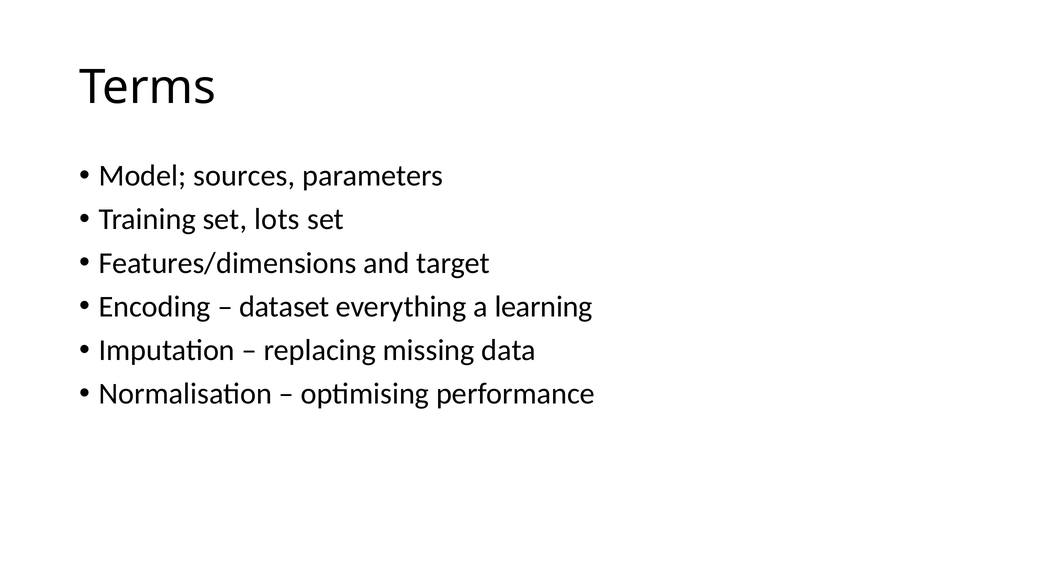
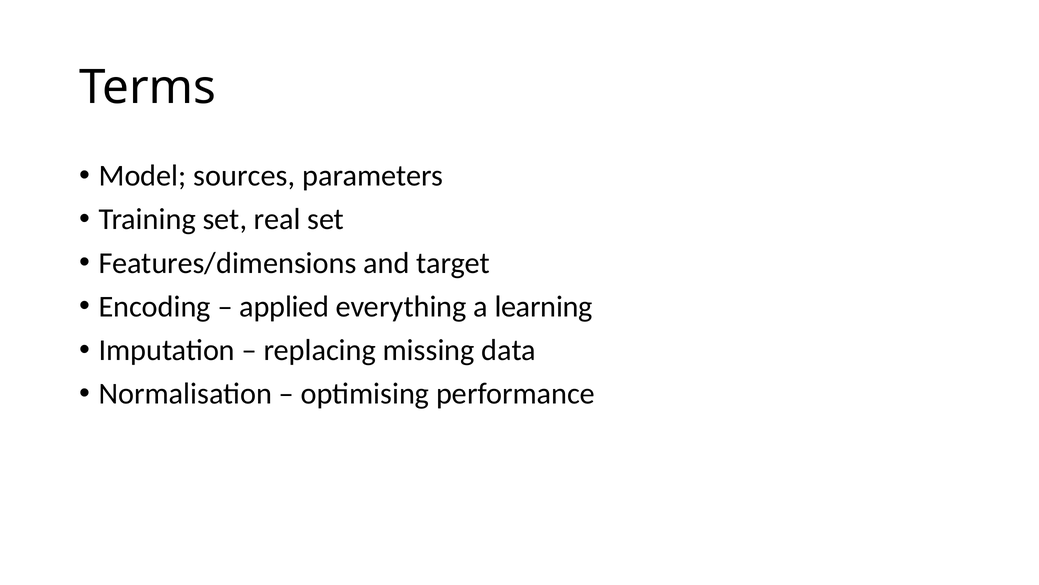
lots: lots -> real (277, 219)
dataset: dataset -> applied (284, 306)
